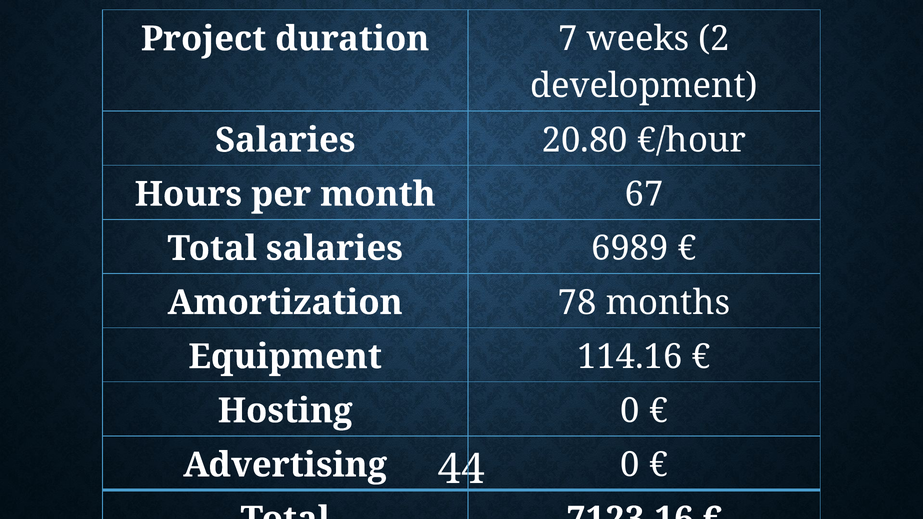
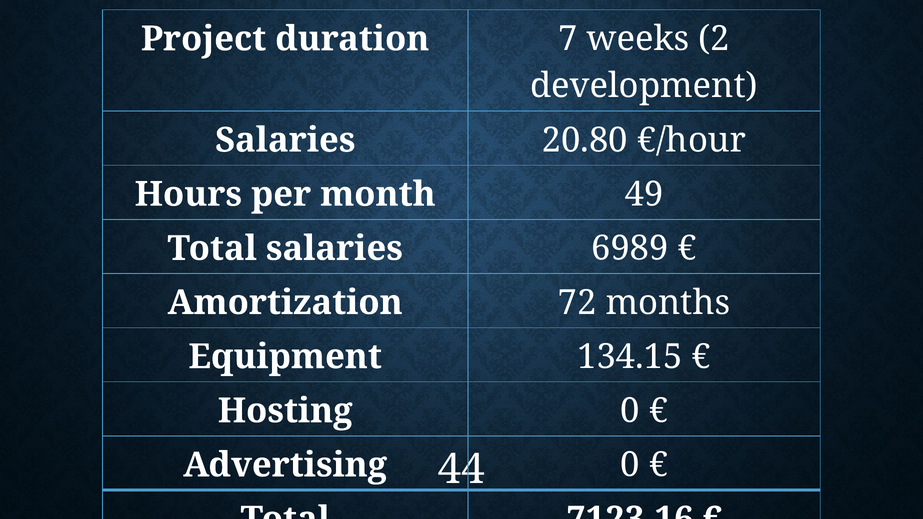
67: 67 -> 49 (644, 194)
78: 78 -> 72 (577, 303)
114.16: 114.16 -> 134.15 (630, 357)
